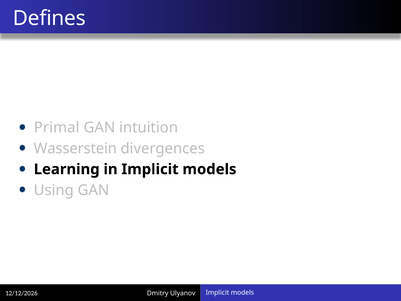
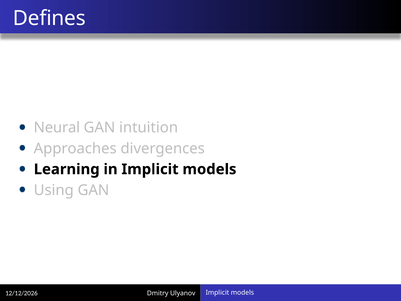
Primal: Primal -> Neural (57, 128)
Wasserstein: Wasserstein -> Approaches (75, 148)
